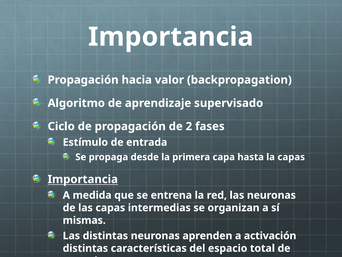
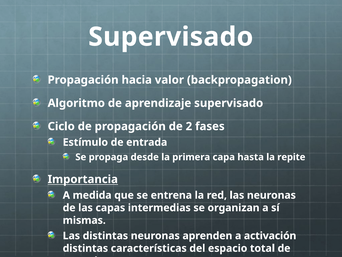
Importancia: Importancia -> Supervisado (171, 37)
la capas: capas -> repite (291, 157)
